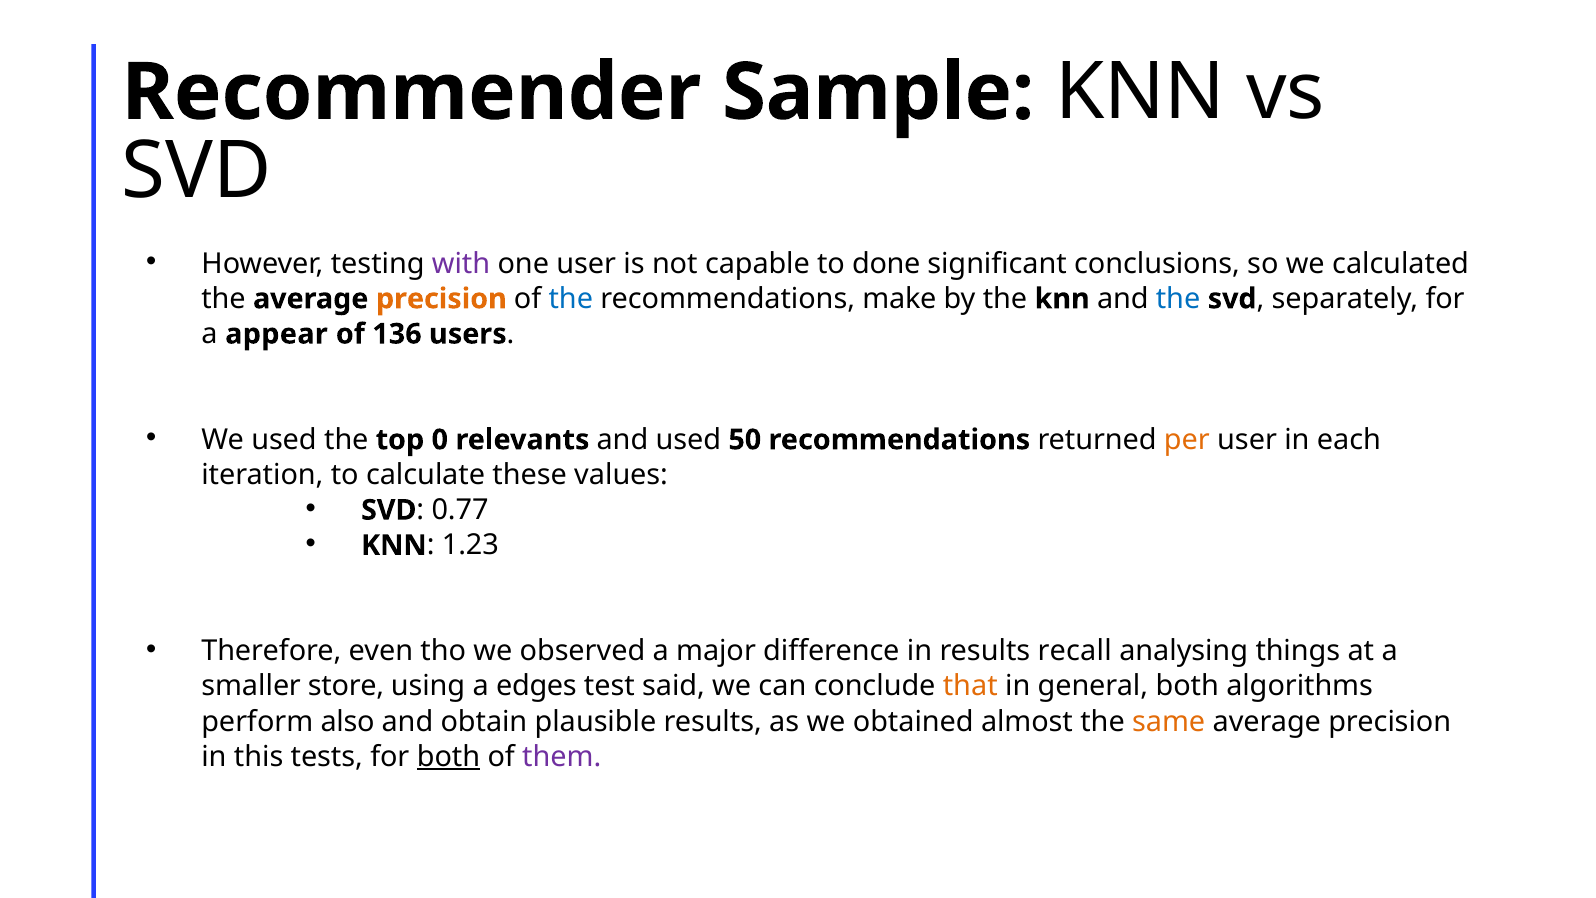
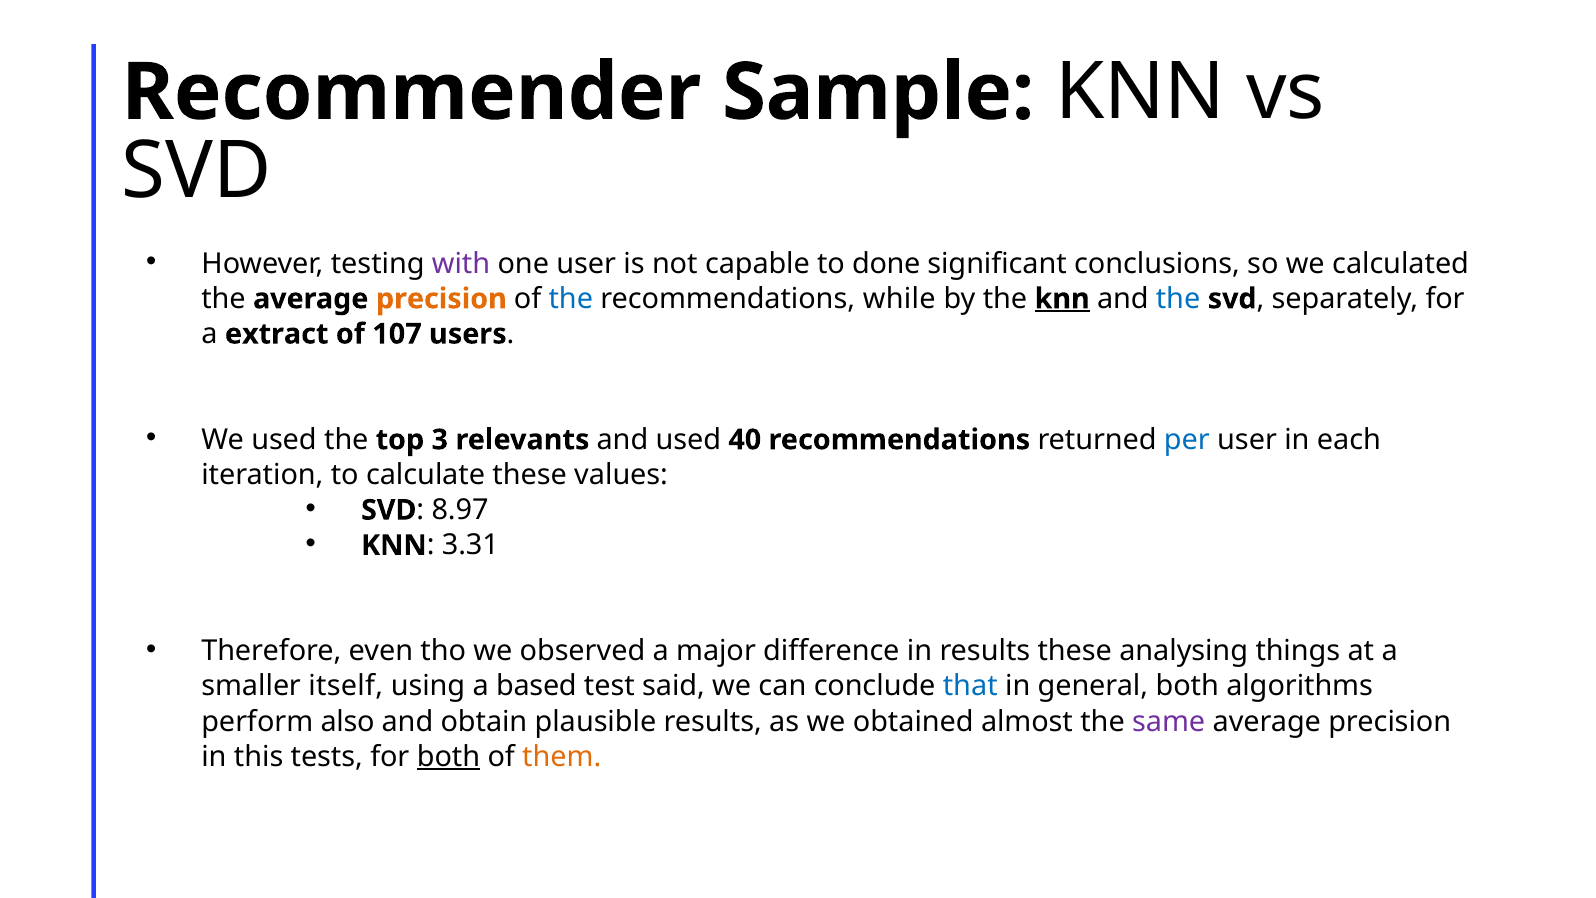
make: make -> while (899, 299)
knn underline: none -> present (1062, 299)
appear: appear -> extract (277, 334)
136: 136 -> 107 (397, 334)
0: 0 -> 3 (440, 440)
50: 50 -> 40 (745, 440)
per colour: orange -> blue (1187, 440)
0.77: 0.77 -> 8.97 (460, 510)
1.23: 1.23 -> 3.31 (470, 545)
results recall: recall -> these (1075, 651)
store: store -> itself (346, 686)
edges: edges -> based (536, 686)
that colour: orange -> blue (970, 686)
same colour: orange -> purple (1169, 721)
them colour: purple -> orange (562, 757)
